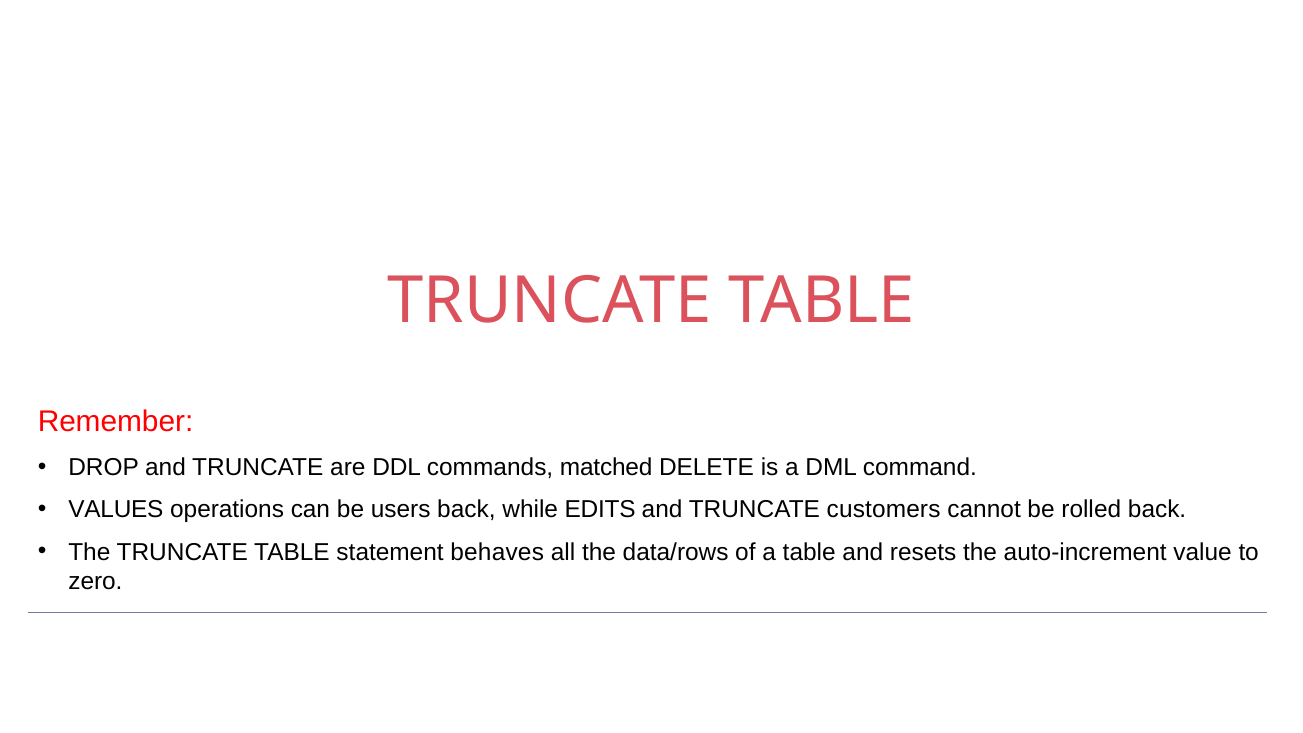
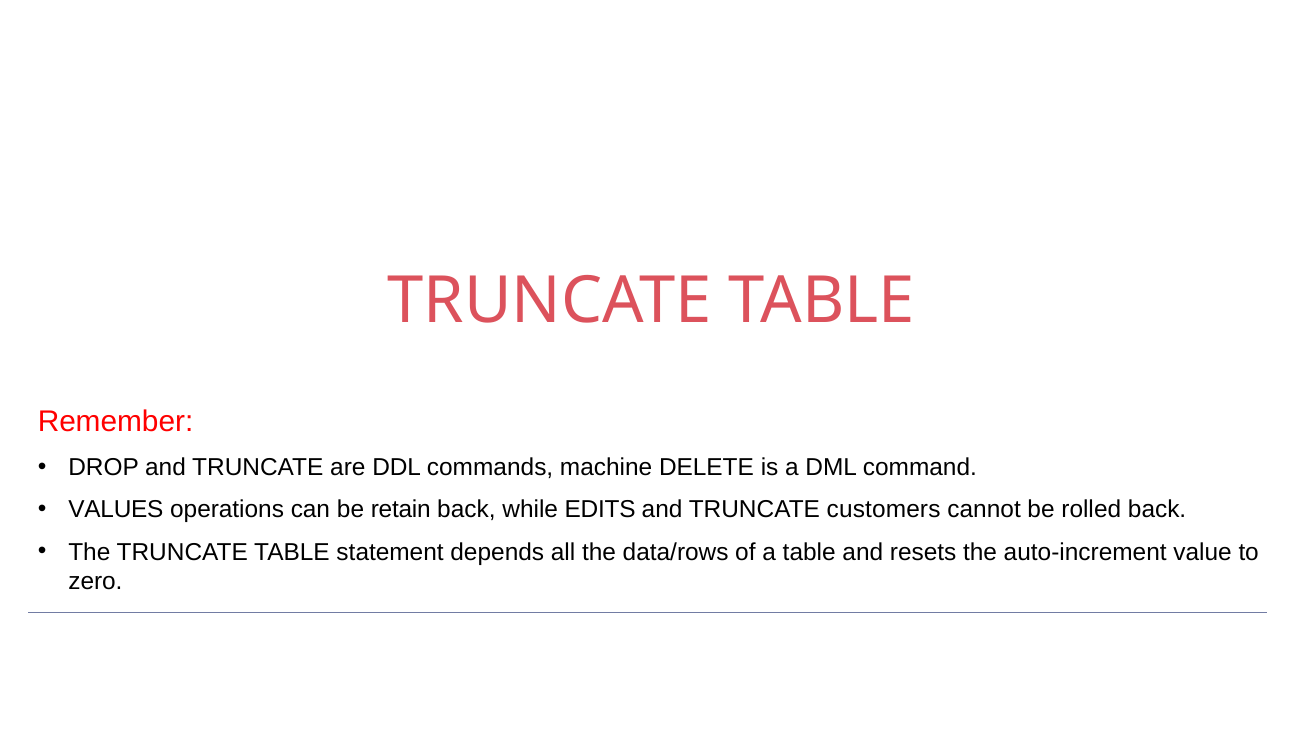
matched: matched -> machine (606, 467)
users: users -> retain (401, 510)
behaves: behaves -> depends (497, 552)
